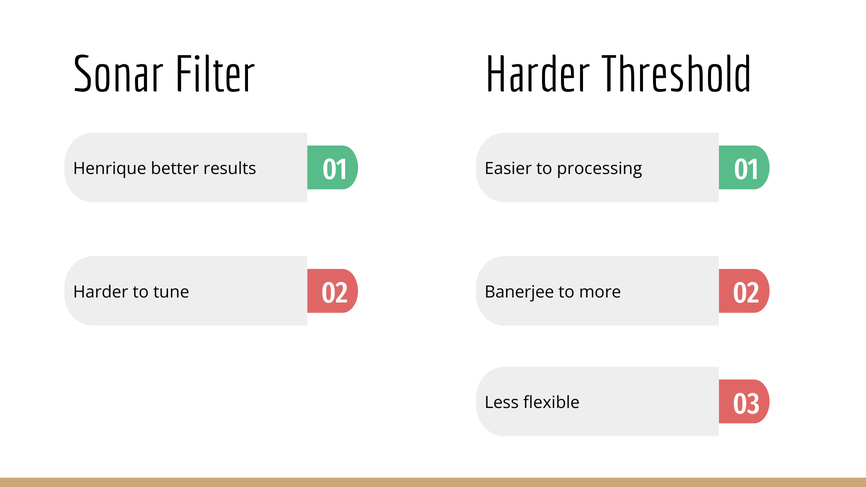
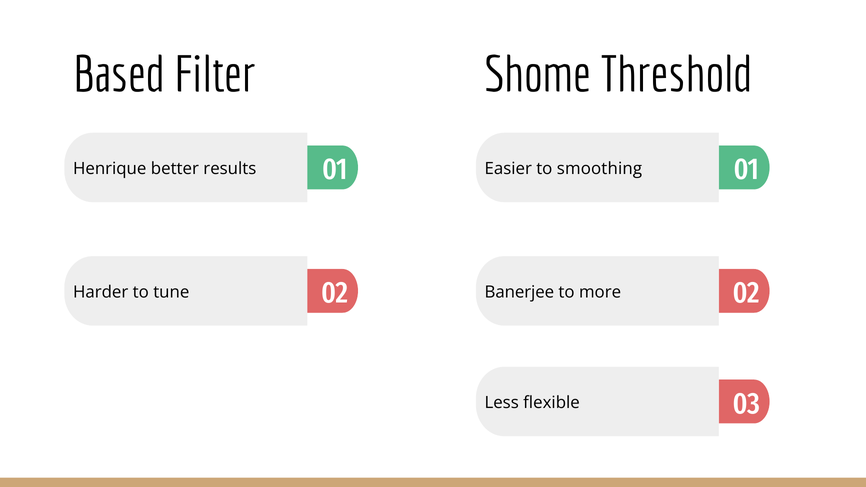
Sonar: Sonar -> Based (119, 75)
Harder: Harder -> Shome (538, 75)
processing: processing -> smoothing (599, 169)
